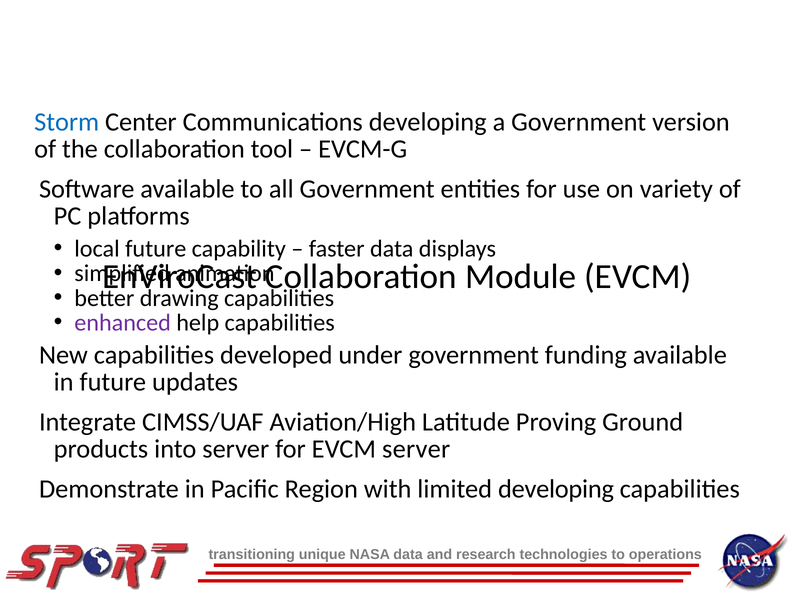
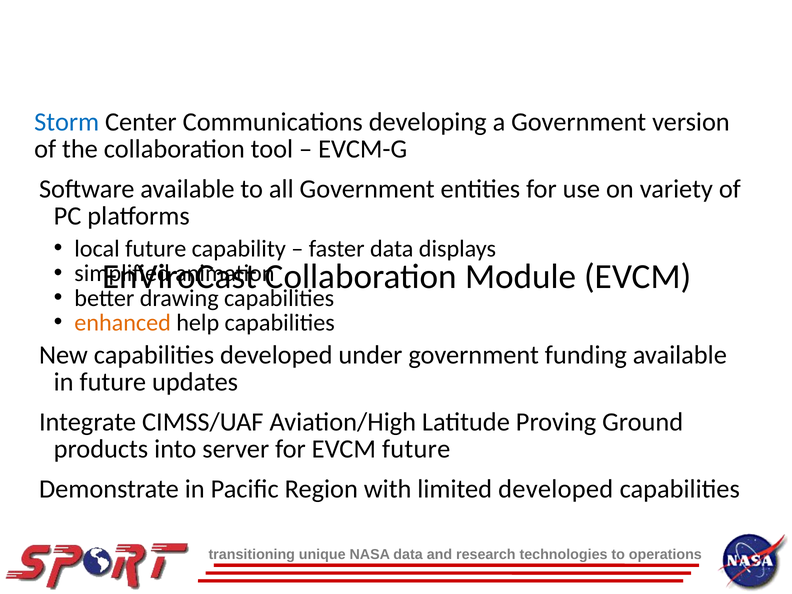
enhanced colour: purple -> orange (123, 323)
EVCM server: server -> future (416, 449)
limited developing: developing -> developed (556, 489)
